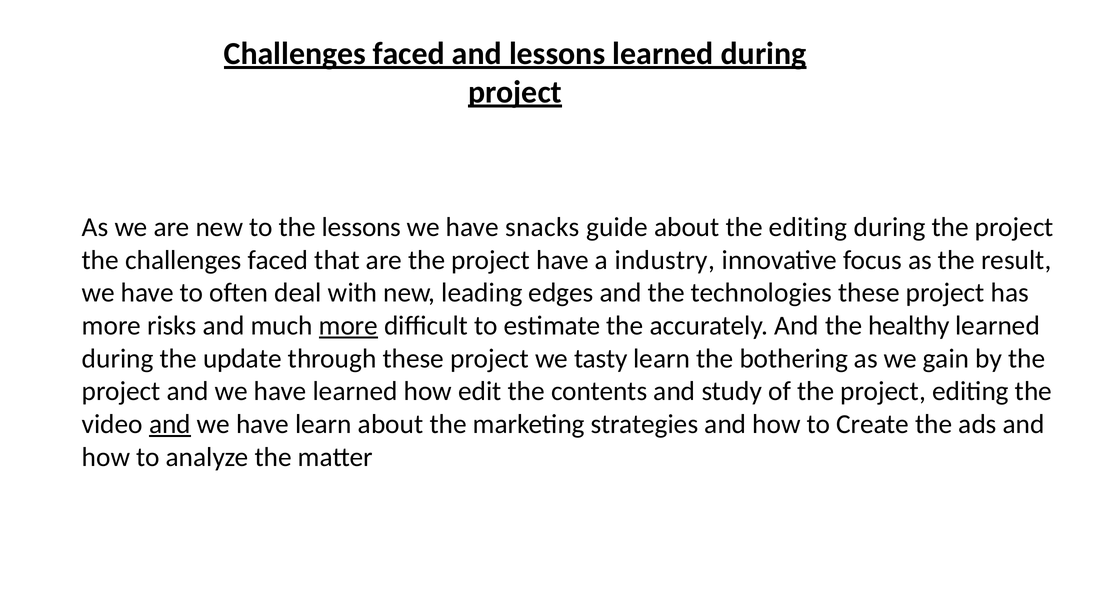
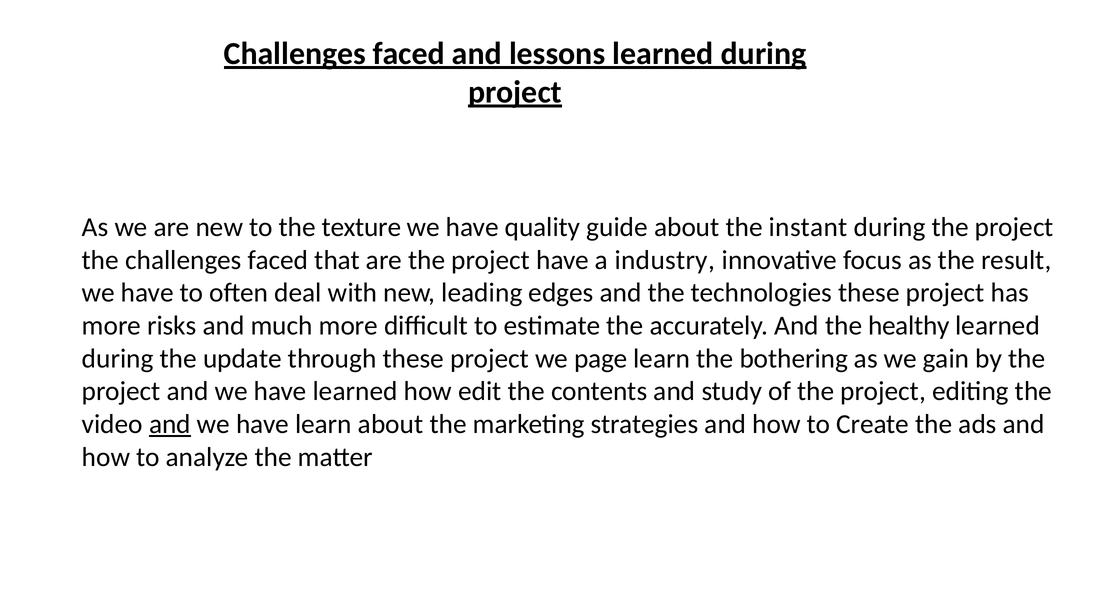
the lessons: lessons -> texture (362, 227)
snacks: snacks -> quality (543, 227)
the editing: editing -> instant (808, 227)
more underline: present -> none (348, 325)
tasty: tasty -> page (601, 358)
